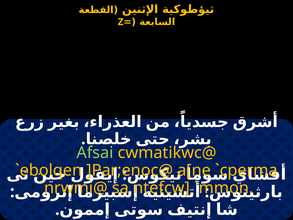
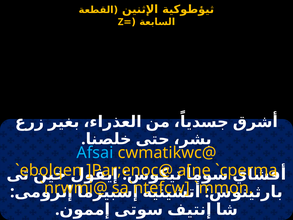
Afsai colour: light green -> light blue (95, 152)
